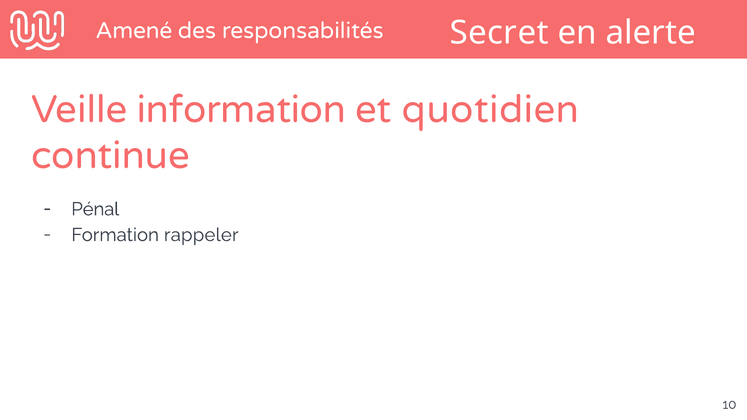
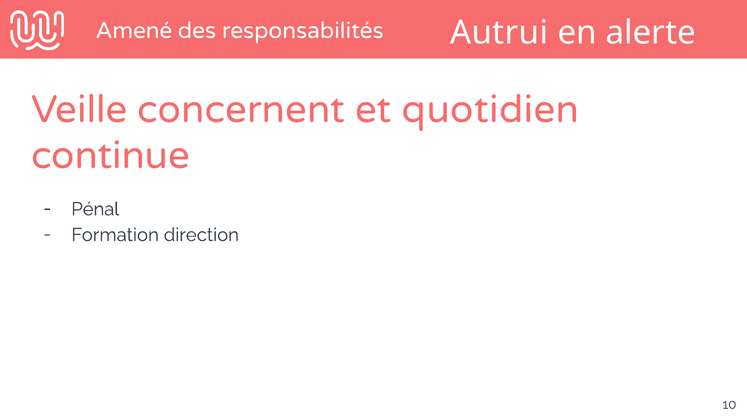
Secret: Secret -> Autrui (499, 33)
information: information -> concernent (241, 110)
rappeler: rappeler -> direction (201, 235)
